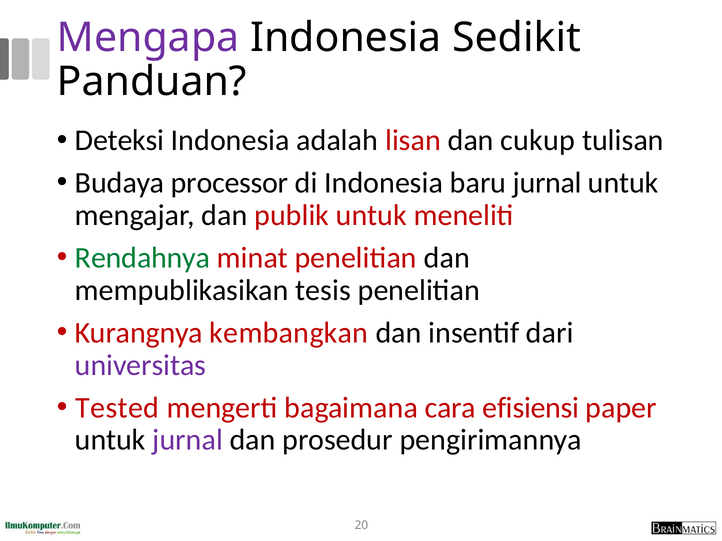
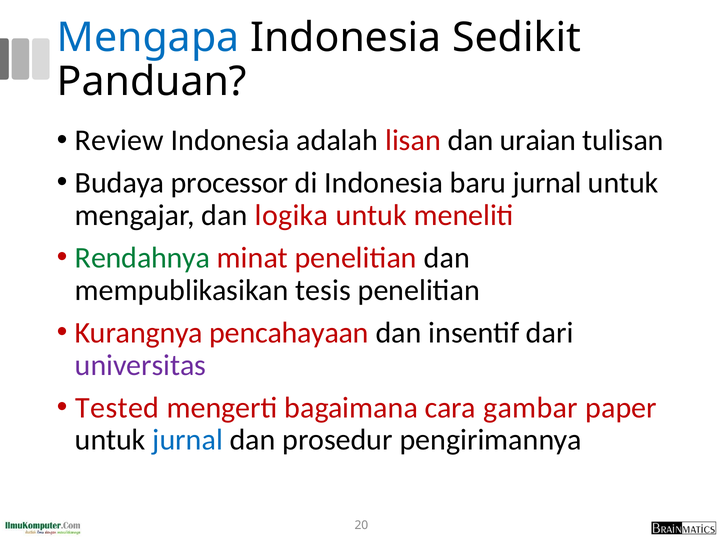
Mengapa colour: purple -> blue (148, 38)
Deteksi: Deteksi -> Review (119, 140)
cukup: cukup -> uraian (538, 140)
publik: publik -> logika (292, 215)
kembangkan: kembangkan -> pencahayaan (289, 333)
efisiensi: efisiensi -> gambar (530, 408)
jurnal colour: purple -> blue (188, 440)
